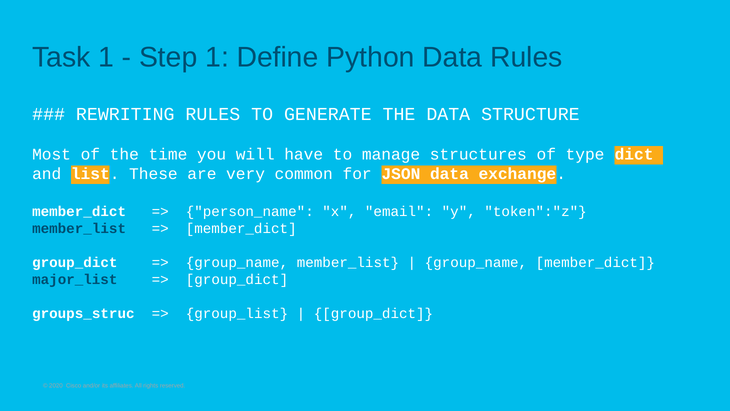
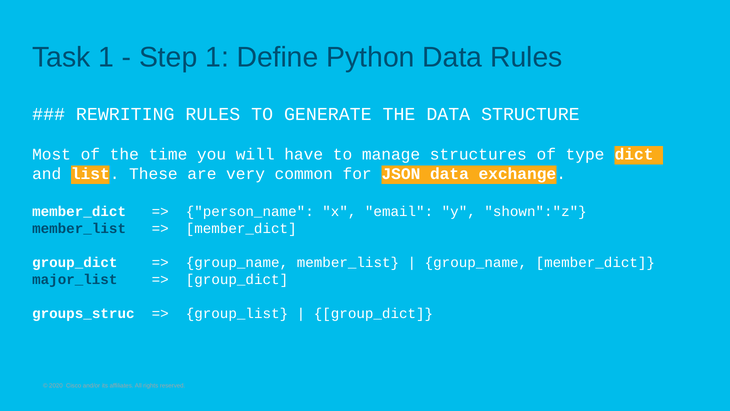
token":"z: token":"z -> shown":"z (536, 211)
